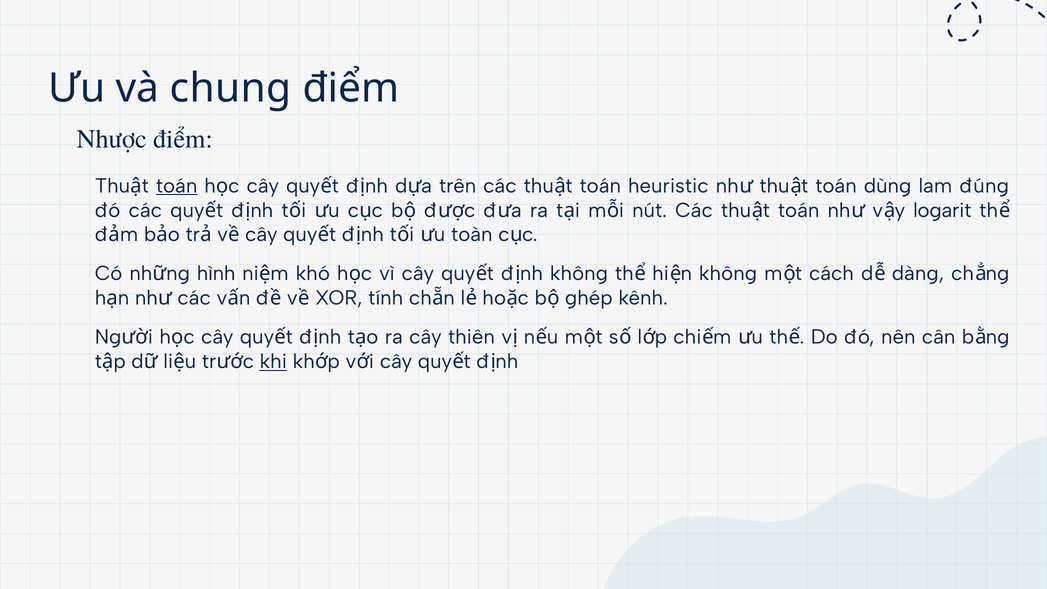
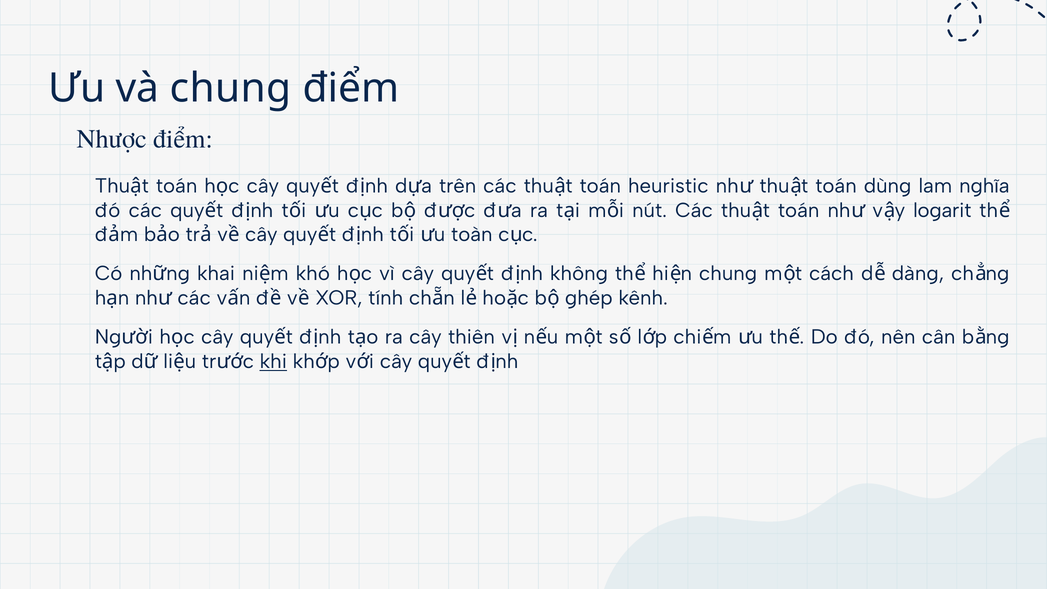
toán underline: present -> none (177, 186)
đúng: đúng -> nghĩa (984, 186)
hình: hình -> khai (216, 274)
không: không -> chung (728, 274)
